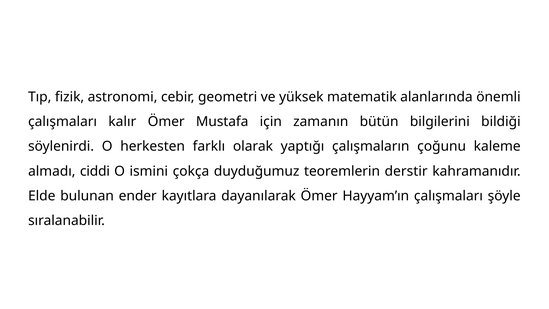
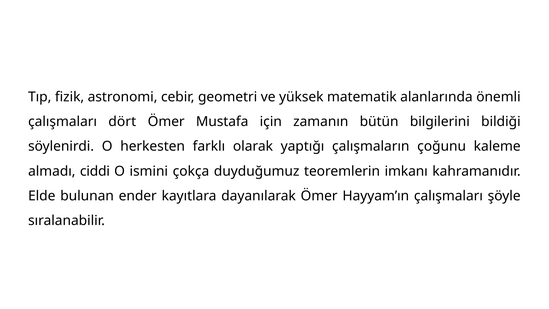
kalır: kalır -> dört (122, 122)
derstir: derstir -> imkanı (406, 171)
